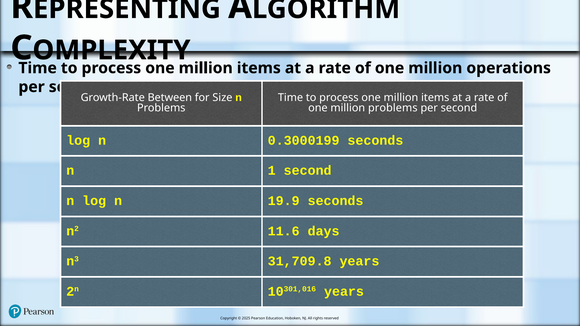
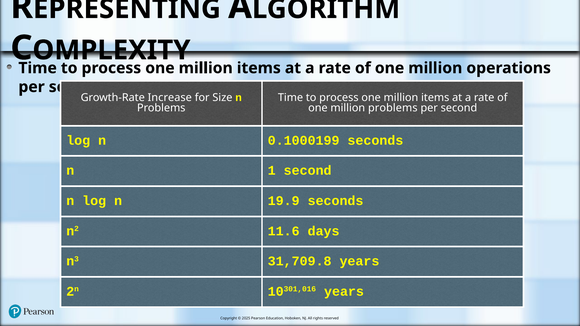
Between: Between -> Increase (170, 98)
0.3000199: 0.3000199 -> 0.1000199 (304, 140)
